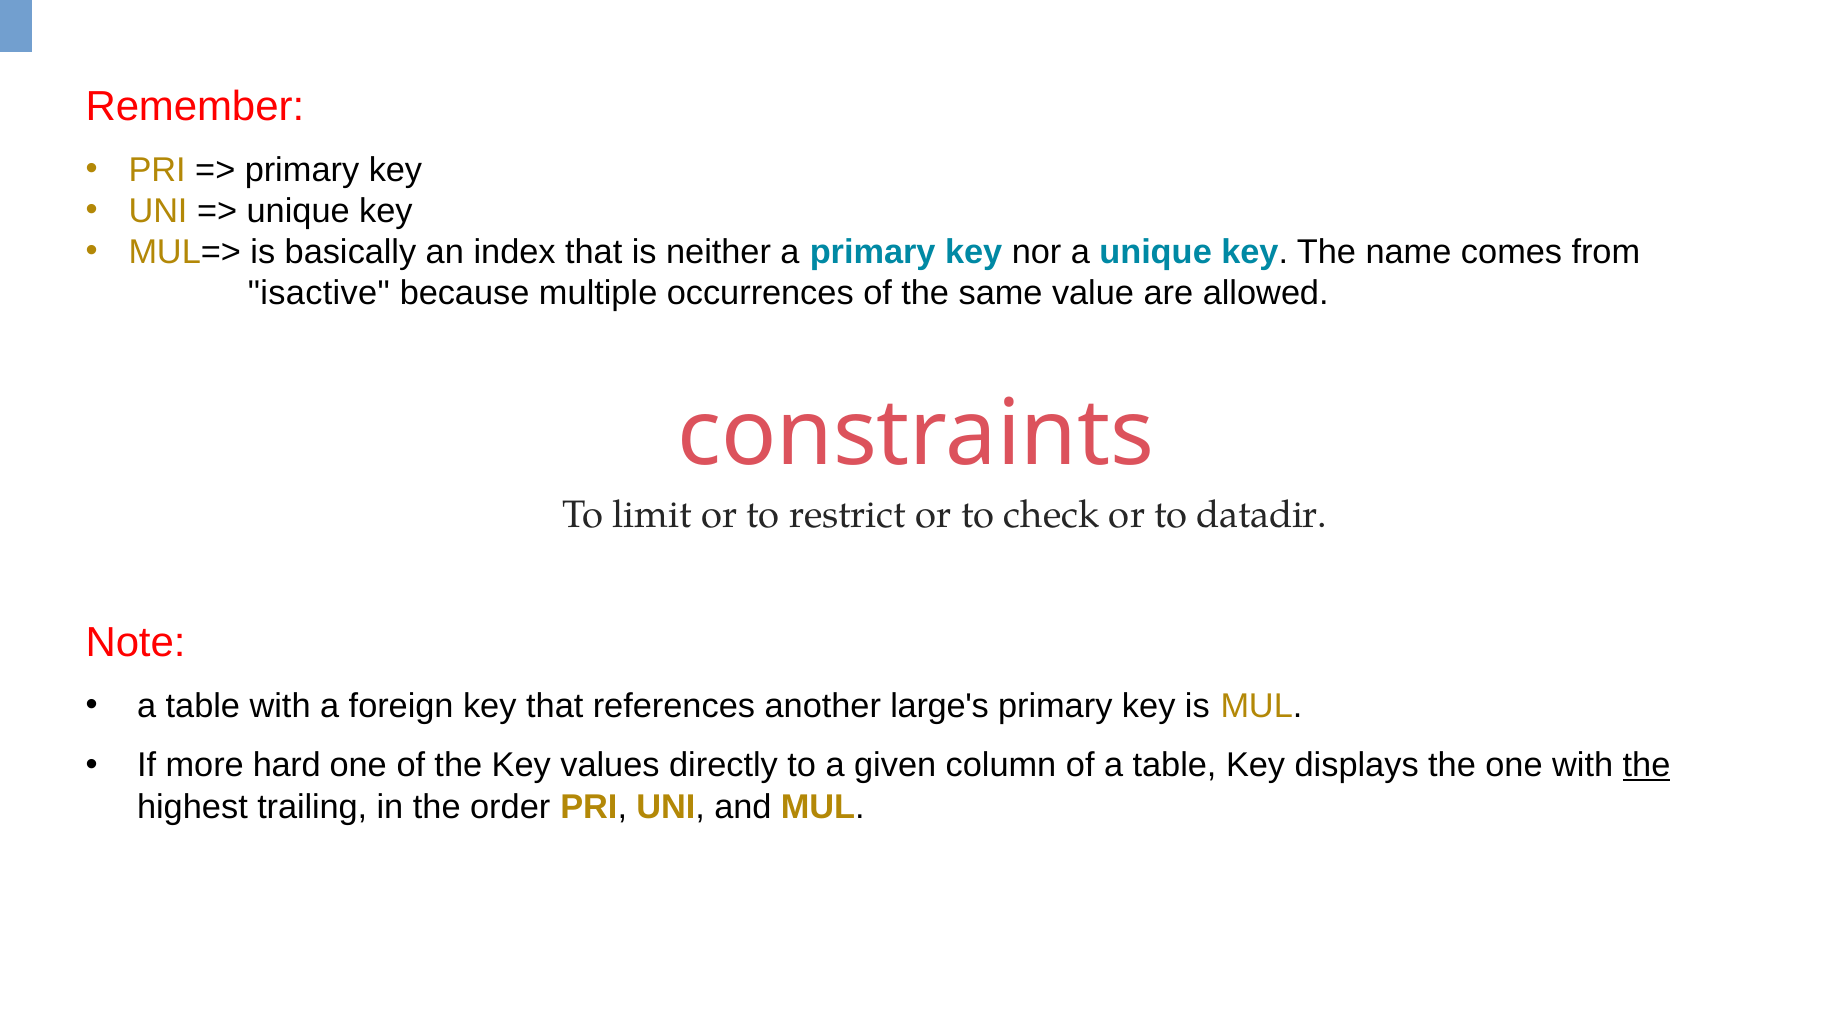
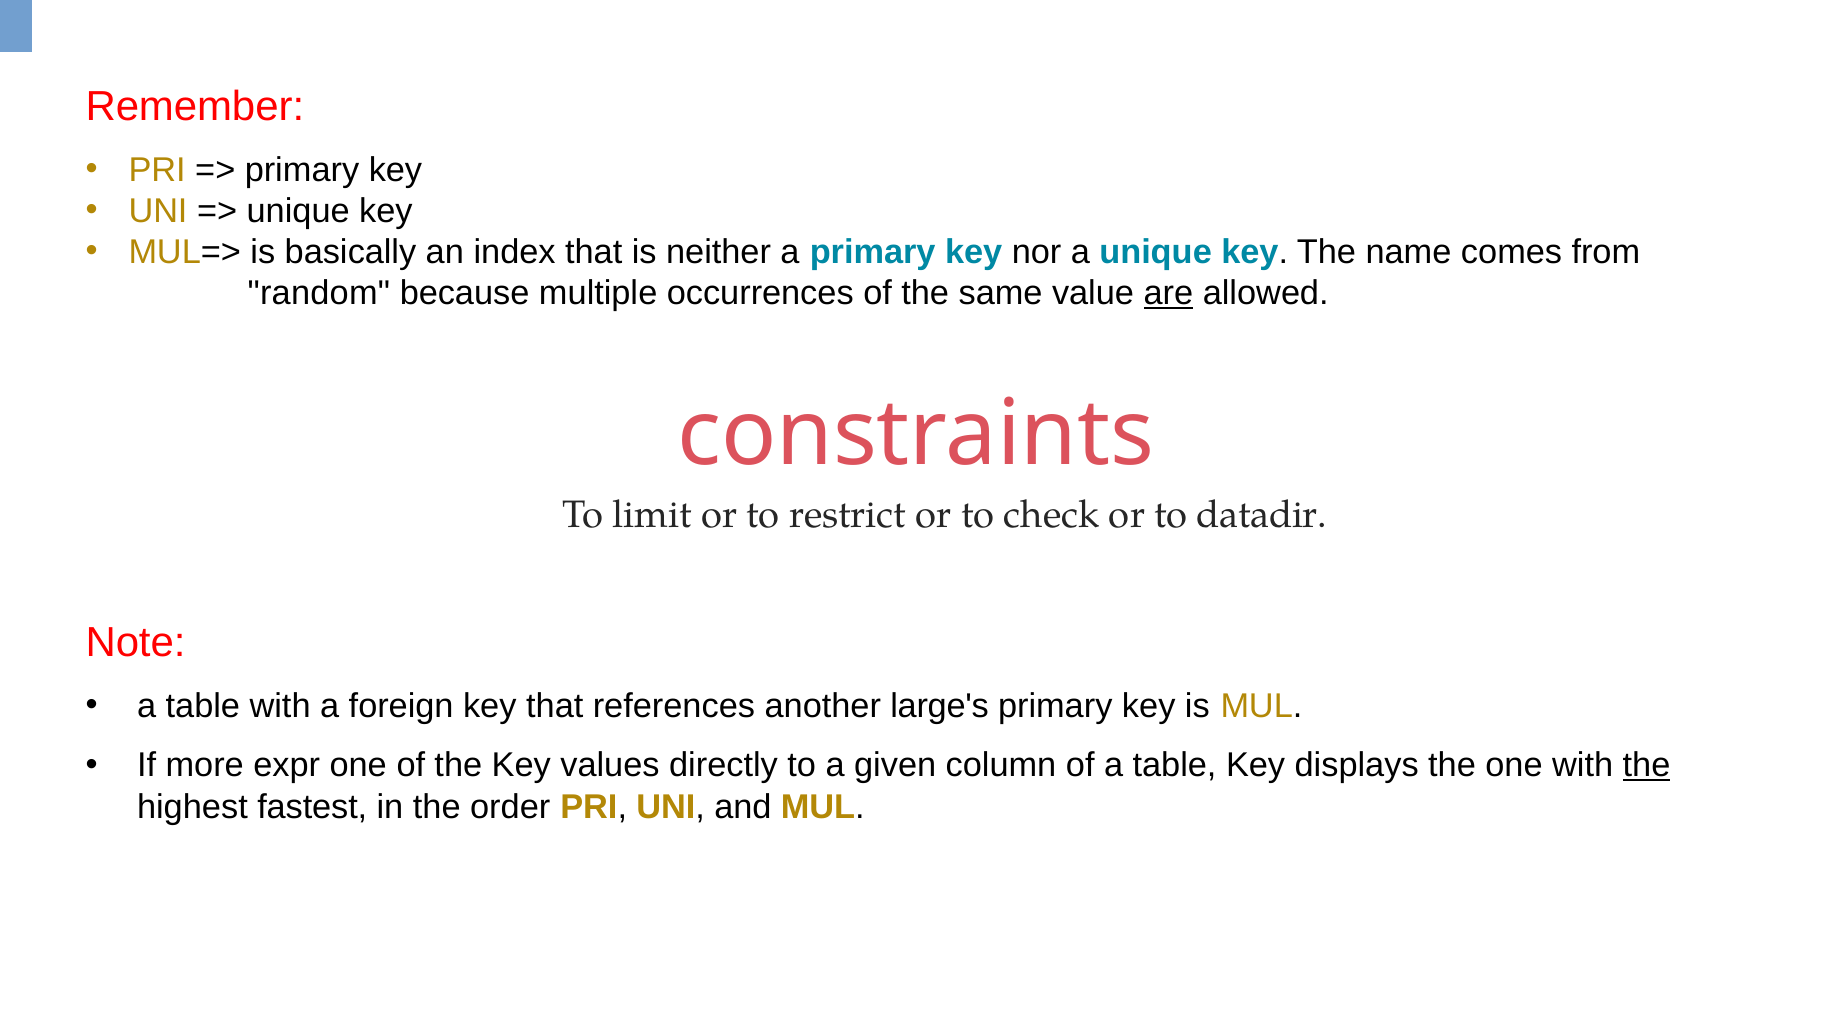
isactive: isactive -> random (319, 294)
are underline: none -> present (1168, 294)
hard: hard -> expr (287, 766)
trailing: trailing -> fastest (312, 807)
